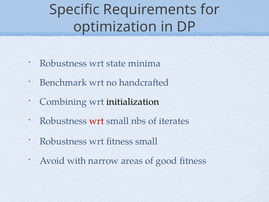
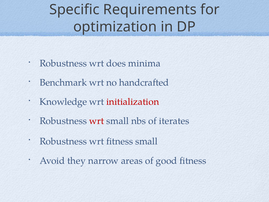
state: state -> does (116, 63)
Combining: Combining -> Knowledge (63, 102)
initialization colour: black -> red (133, 102)
with: with -> they (76, 161)
